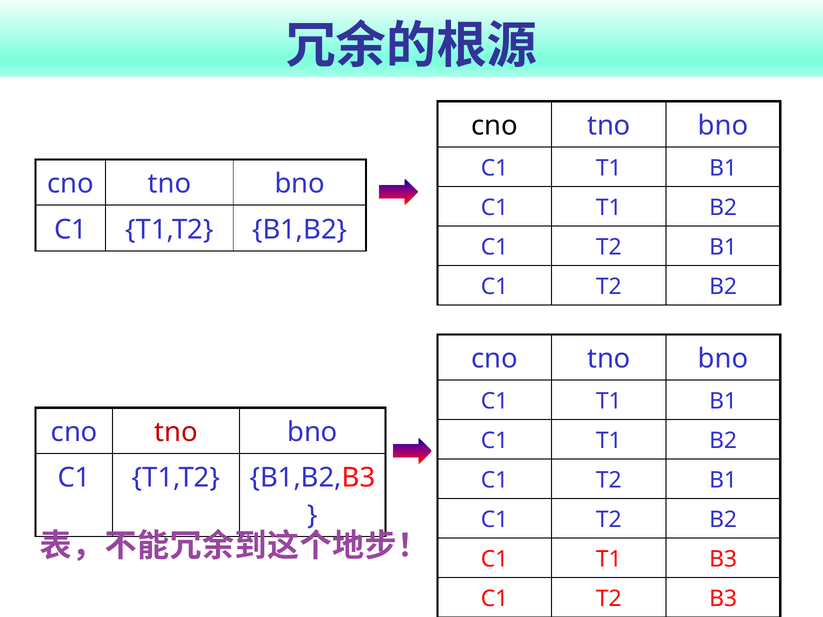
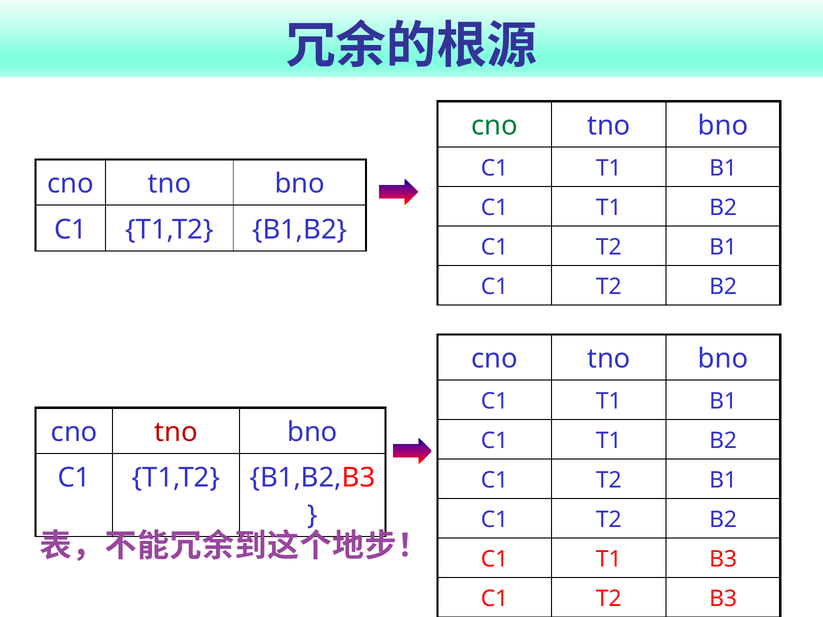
cno colour: black -> green (495, 126)
